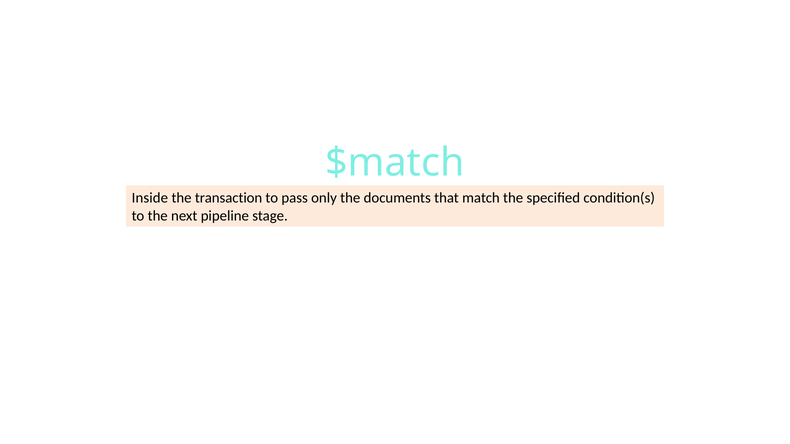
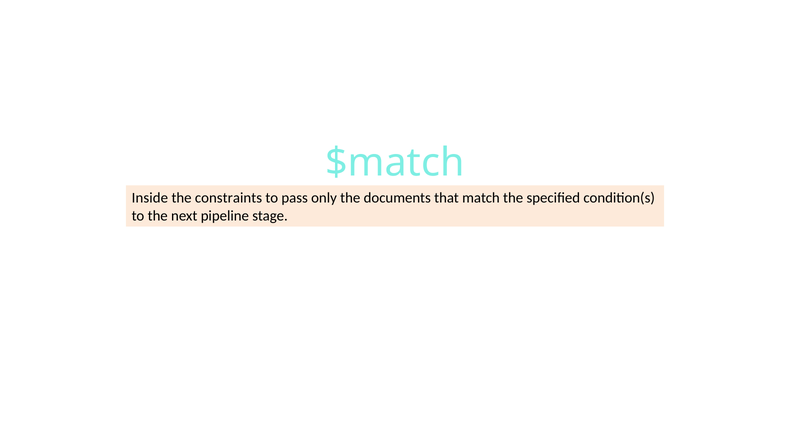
transaction: transaction -> constraints (228, 198)
